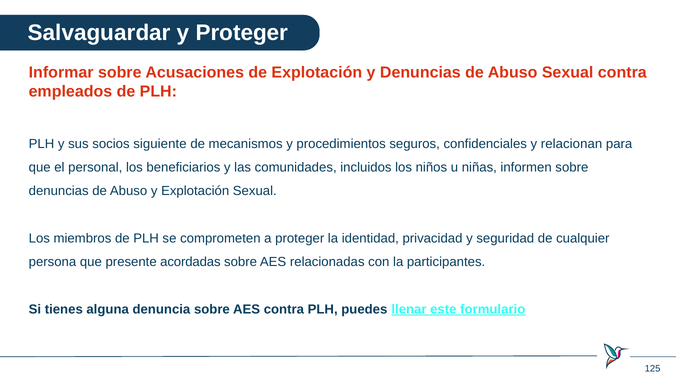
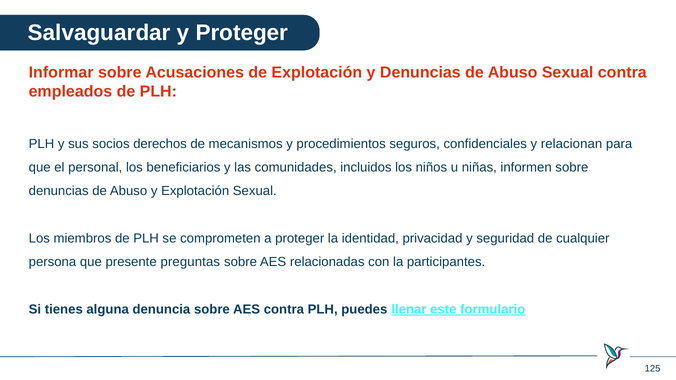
siguiente: siguiente -> derechos (160, 144)
acordadas: acordadas -> preguntas (190, 262)
